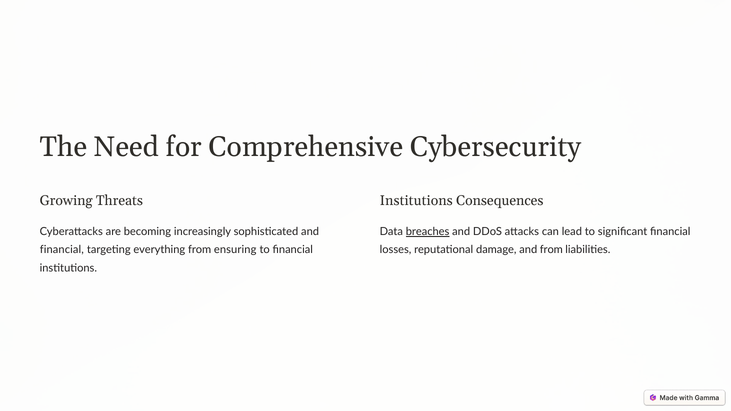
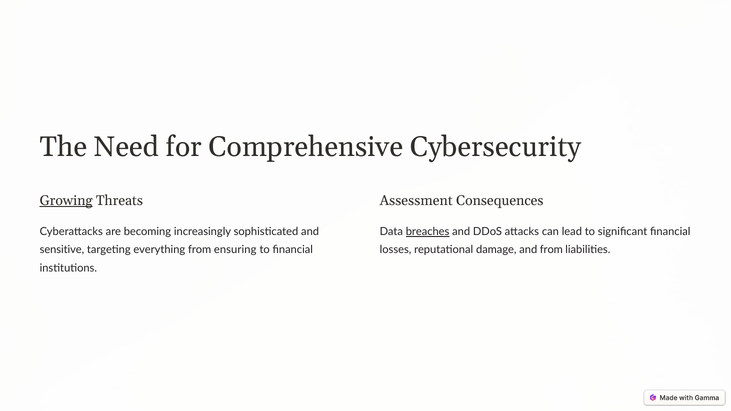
Growing underline: none -> present (66, 201)
Institutions: Institutions -> Assessment (416, 201)
financial: financial -> sensitive (62, 250)
